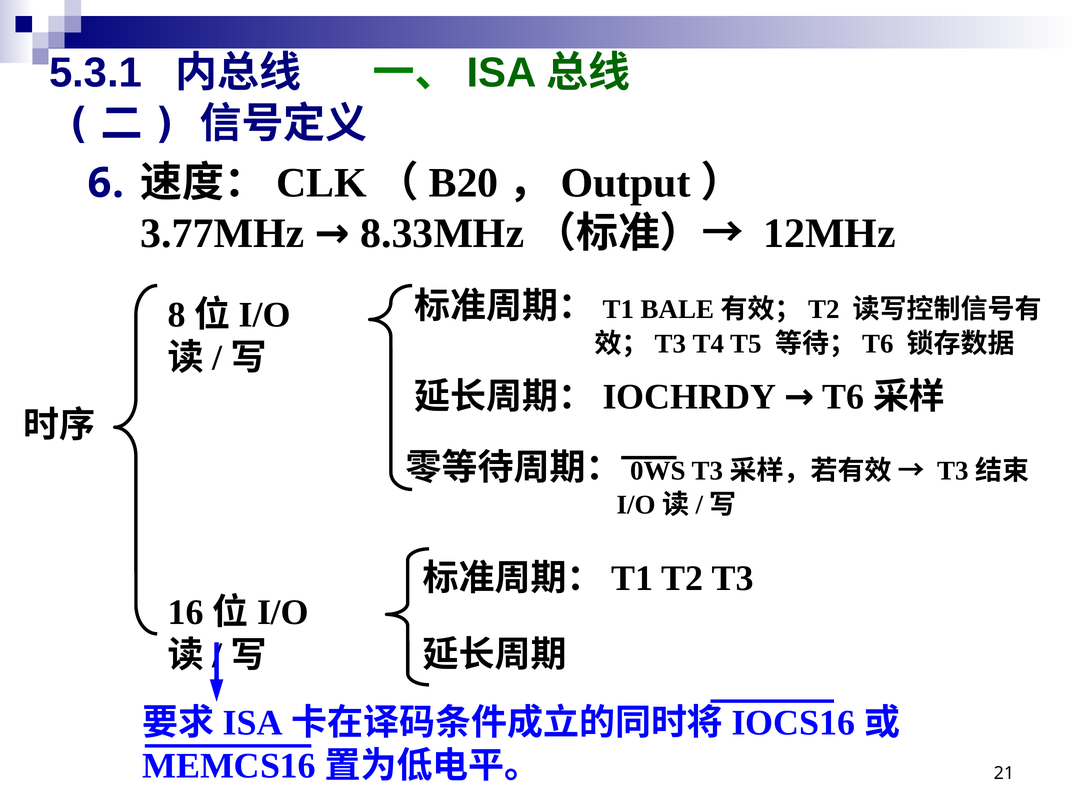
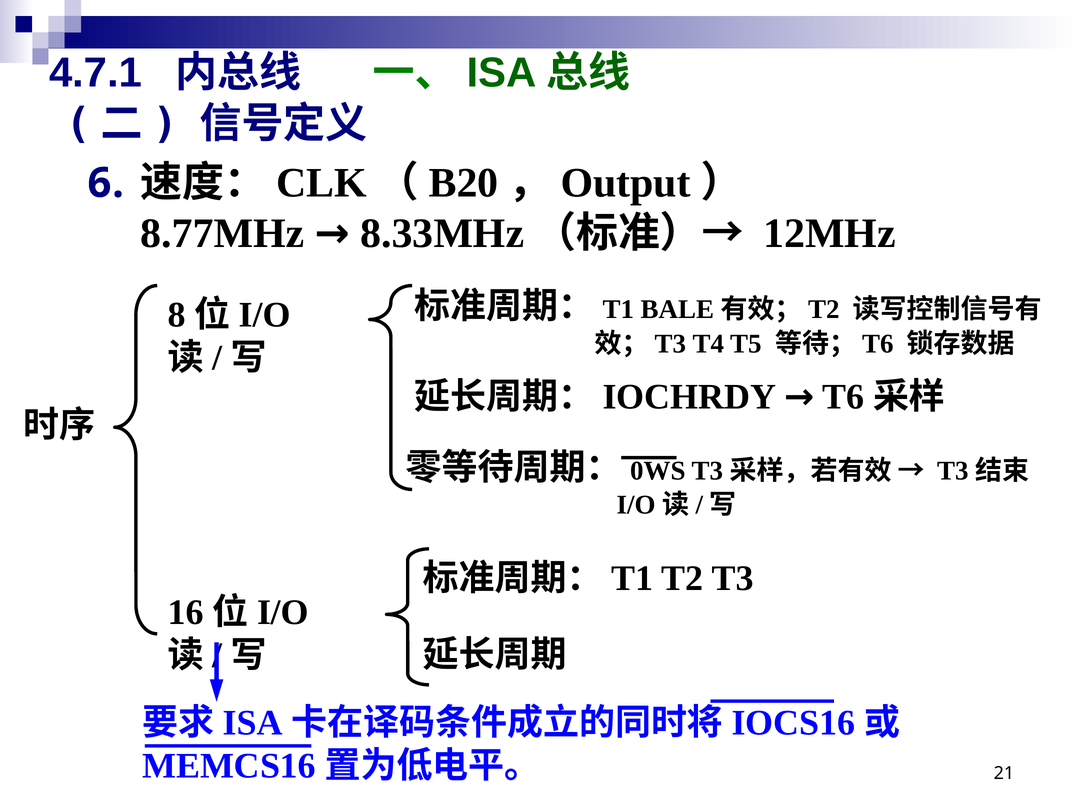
5.3.1: 5.3.1 -> 4.7.1 (96, 73)
3.77MHz: 3.77MHz -> 8.77MHz (222, 234)
